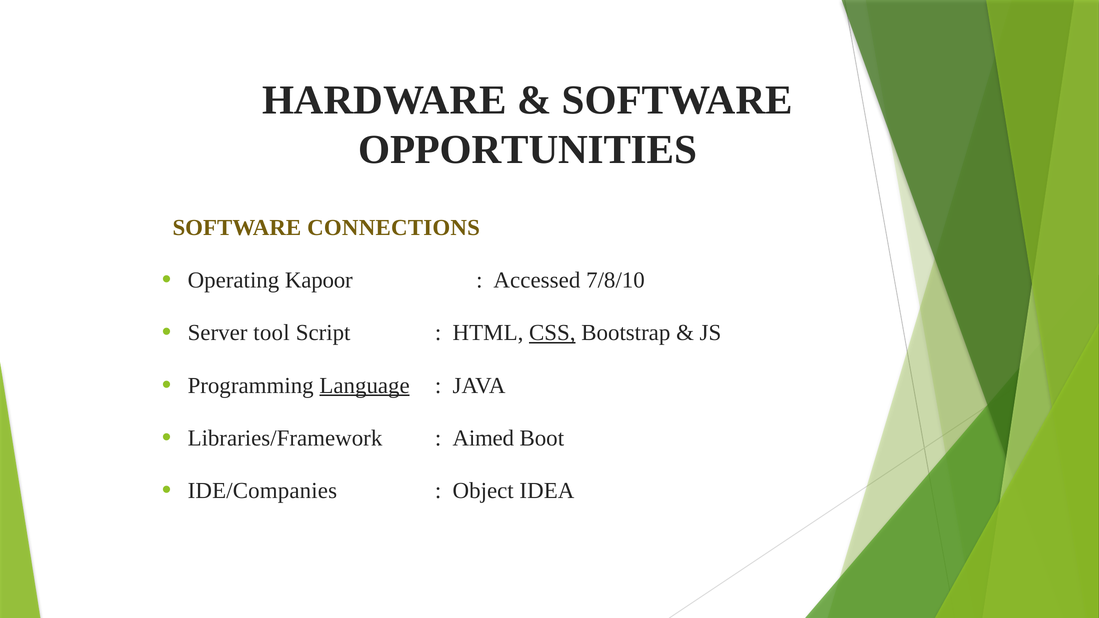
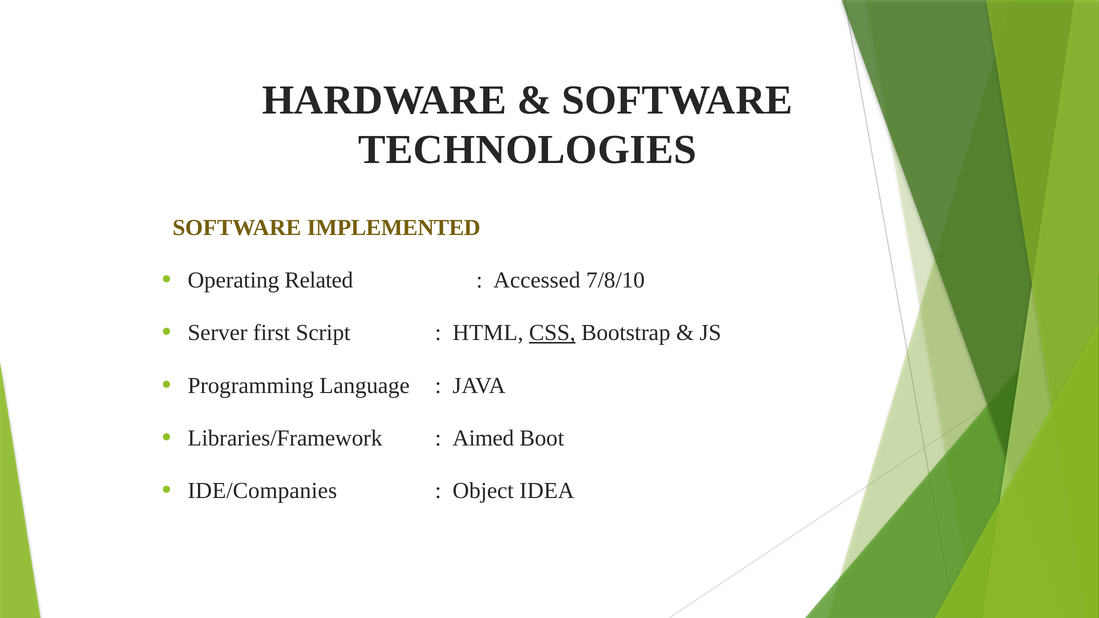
OPPORTUNITIES: OPPORTUNITIES -> TECHNOLOGIES (527, 150)
CONNECTIONS: CONNECTIONS -> IMPLEMENTED (394, 228)
Kapoor: Kapoor -> Related (319, 280)
tool: tool -> first (272, 333)
Language underline: present -> none (365, 386)
